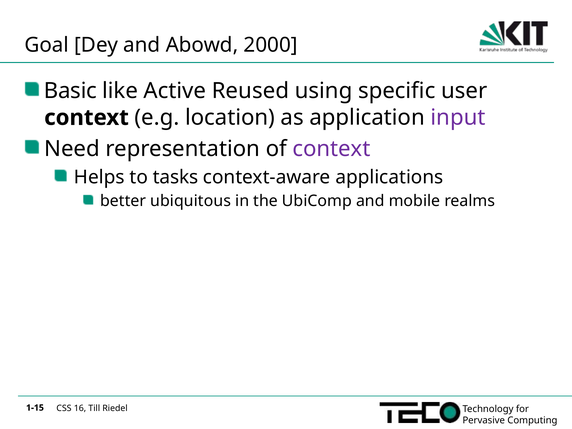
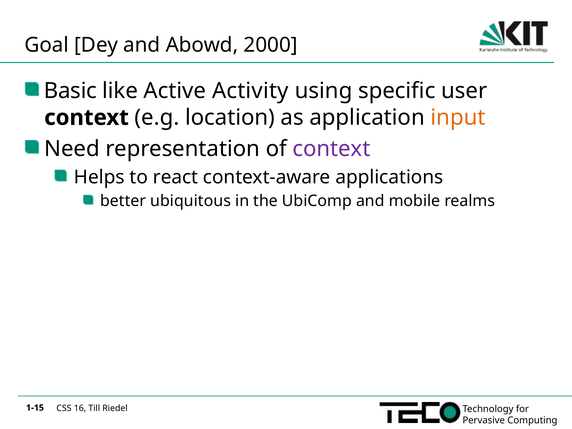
Reused: Reused -> Activity (250, 91)
input colour: purple -> orange (458, 118)
tasks: tasks -> react (175, 177)
